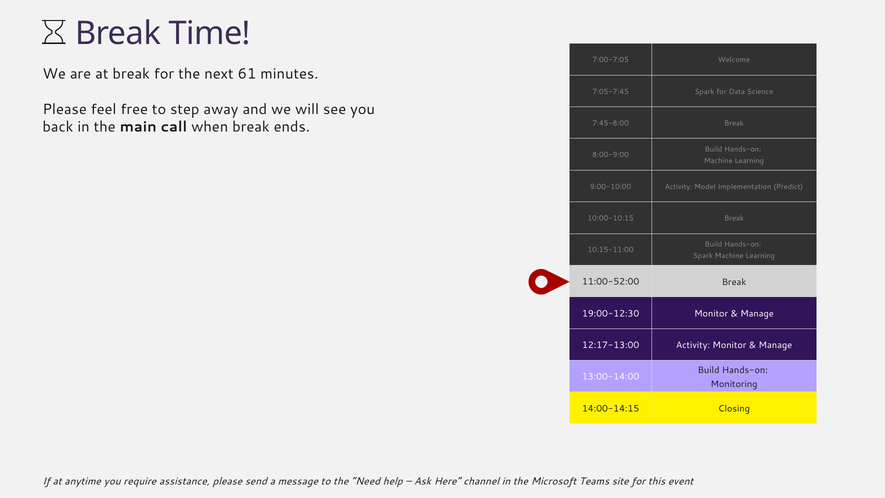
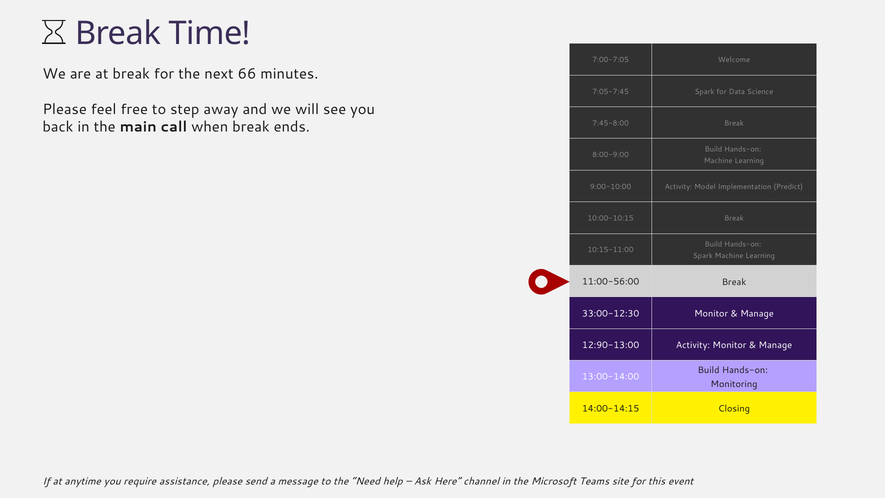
61: 61 -> 66 (247, 74)
11:00-52:00: 11:00-52:00 -> 11:00-56:00 (611, 282)
19:00-12:30: 19:00-12:30 -> 33:00-12:30 (611, 313)
12:17-13:00: 12:17-13:00 -> 12:90-13:00 (611, 345)
